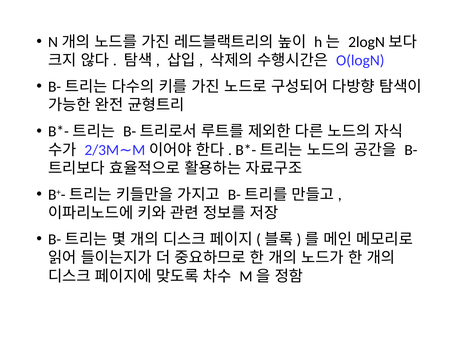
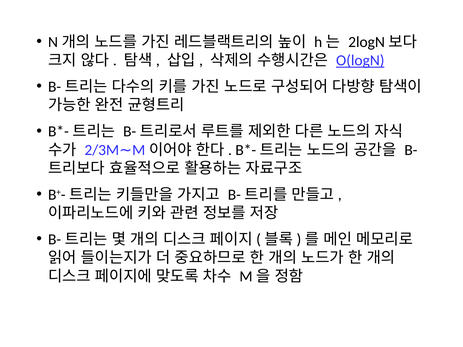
O(logN underline: none -> present (360, 61)
